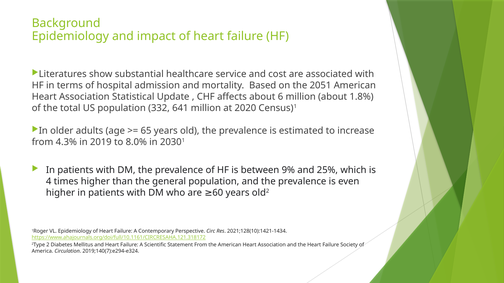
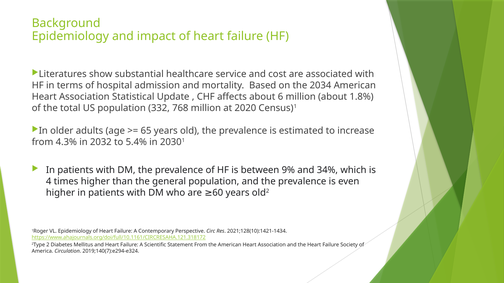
2051: 2051 -> 2034 (320, 85)
641: 641 -> 768 (180, 108)
2019: 2019 -> 2032 (101, 142)
8.0%: 8.0% -> 5.4% (136, 142)
25%: 25% -> 34% (327, 170)
